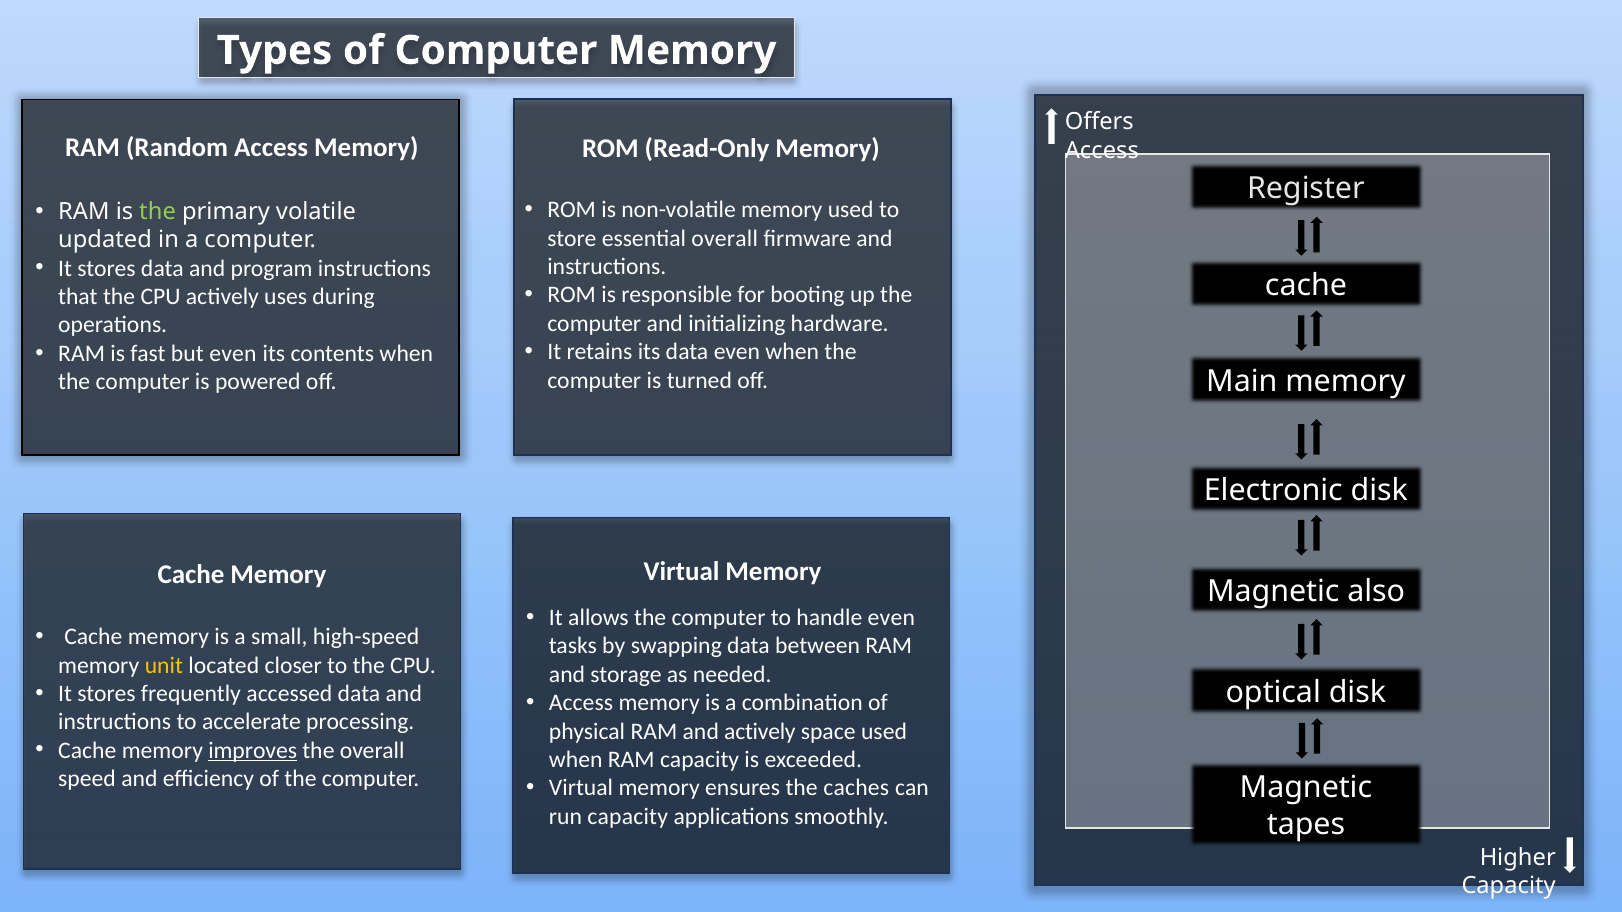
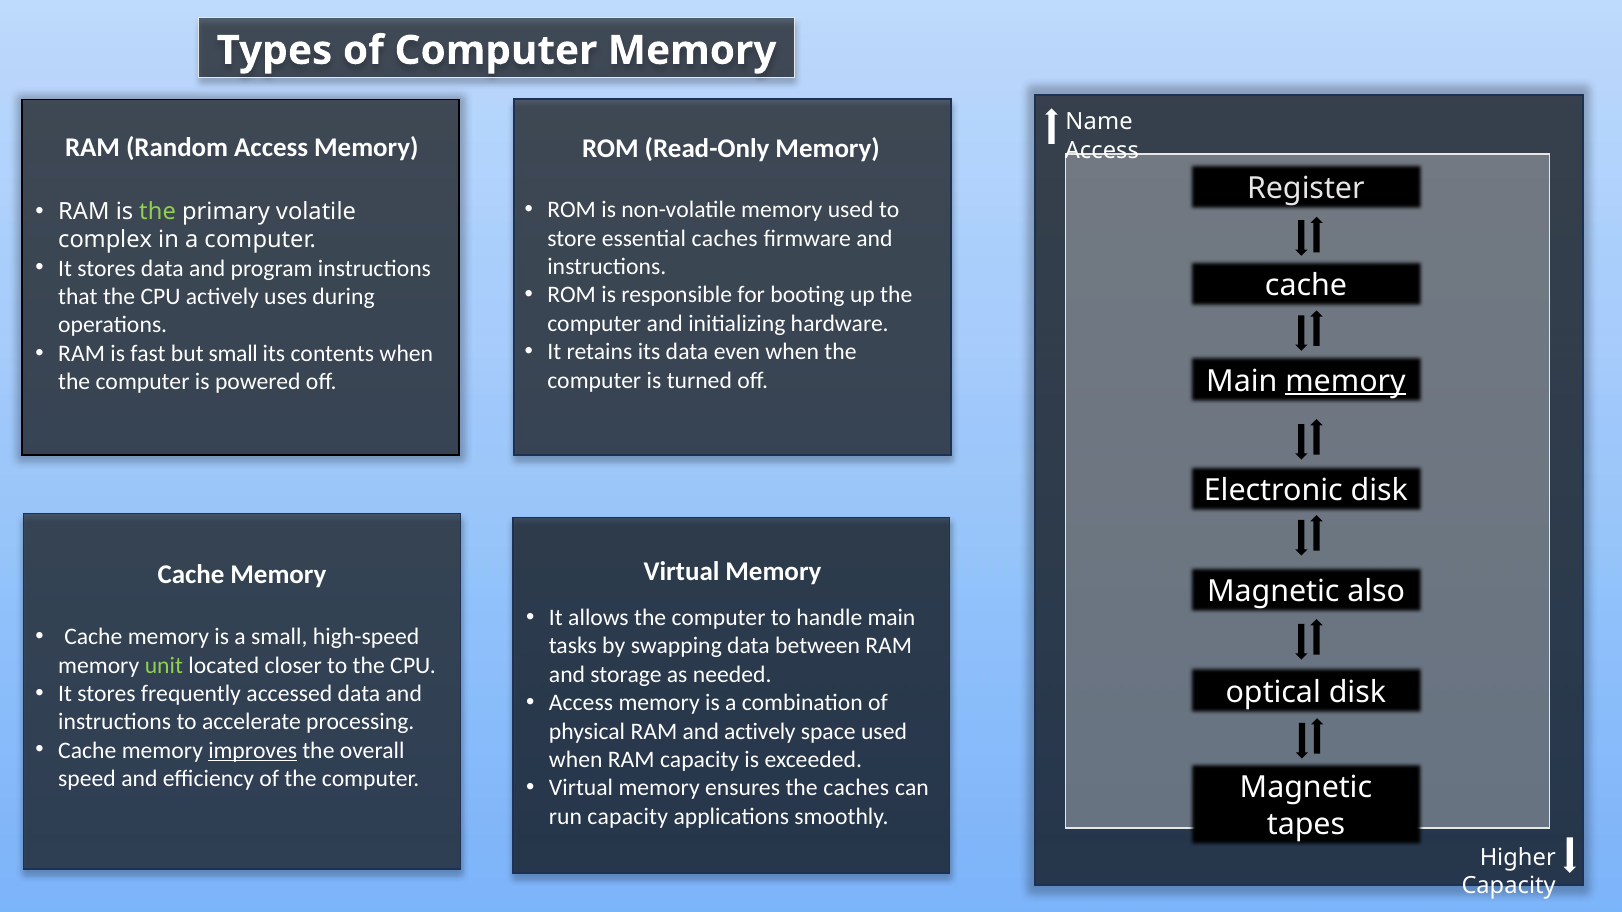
Offers: Offers -> Name (1099, 122)
essential overall: overall -> caches (725, 239)
updated: updated -> complex (105, 240)
but even: even -> small (233, 354)
memory underline: none -> present (1346, 381)
handle even: even -> main (891, 618)
unit colour: yellow -> light green (164, 665)
